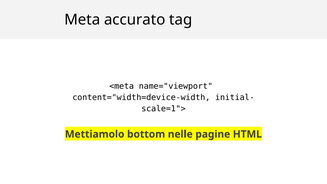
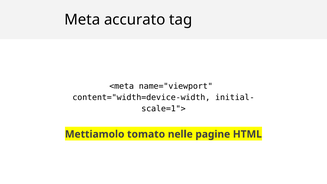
bottom: bottom -> tomato (146, 134)
